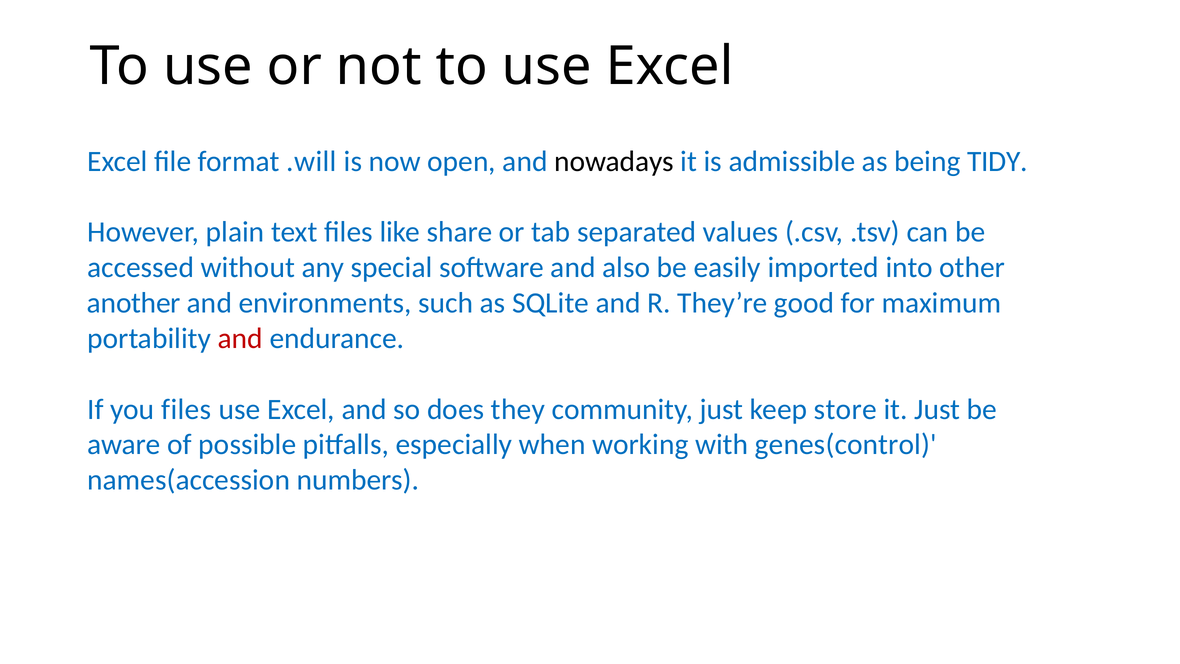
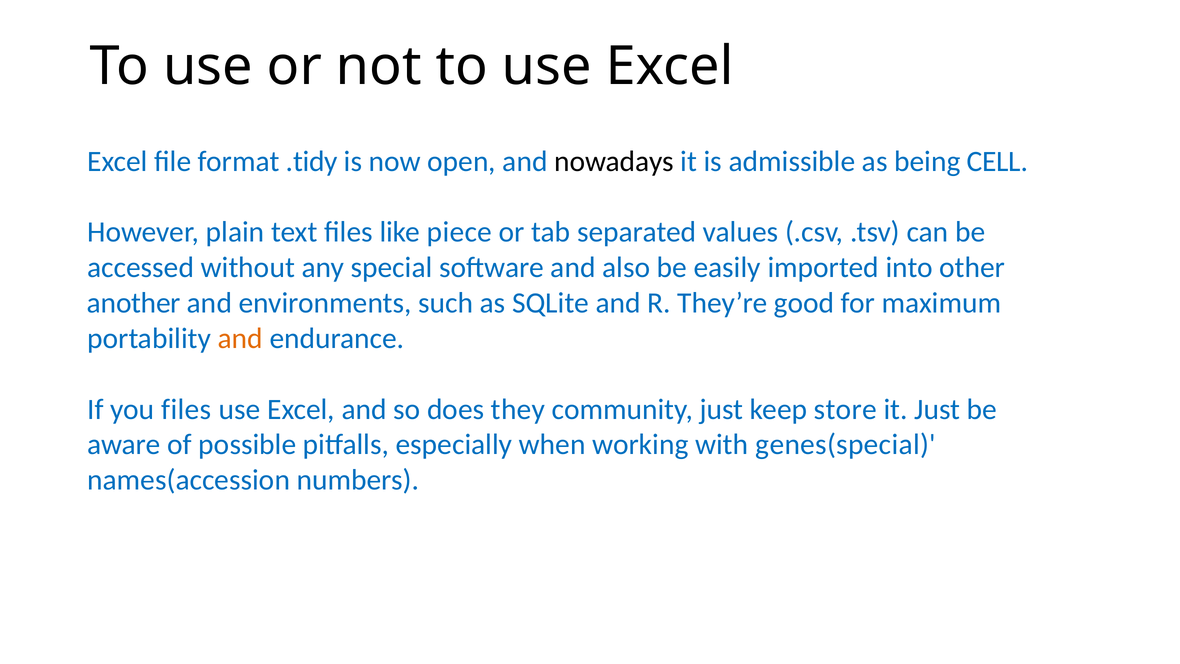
.will: .will -> .tidy (312, 161)
TIDY: TIDY -> CELL (997, 161)
share: share -> piece (459, 232)
and colour: red -> orange (240, 338)
genes(control: genes(control -> genes(special (846, 445)
